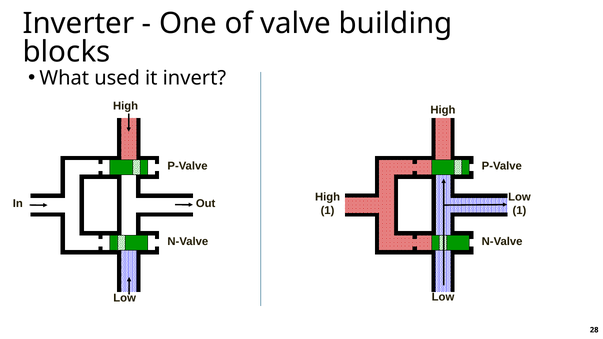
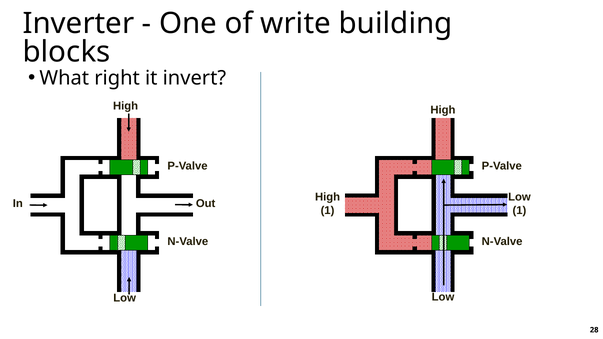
valve: valve -> write (296, 24)
used: used -> right (117, 78)
